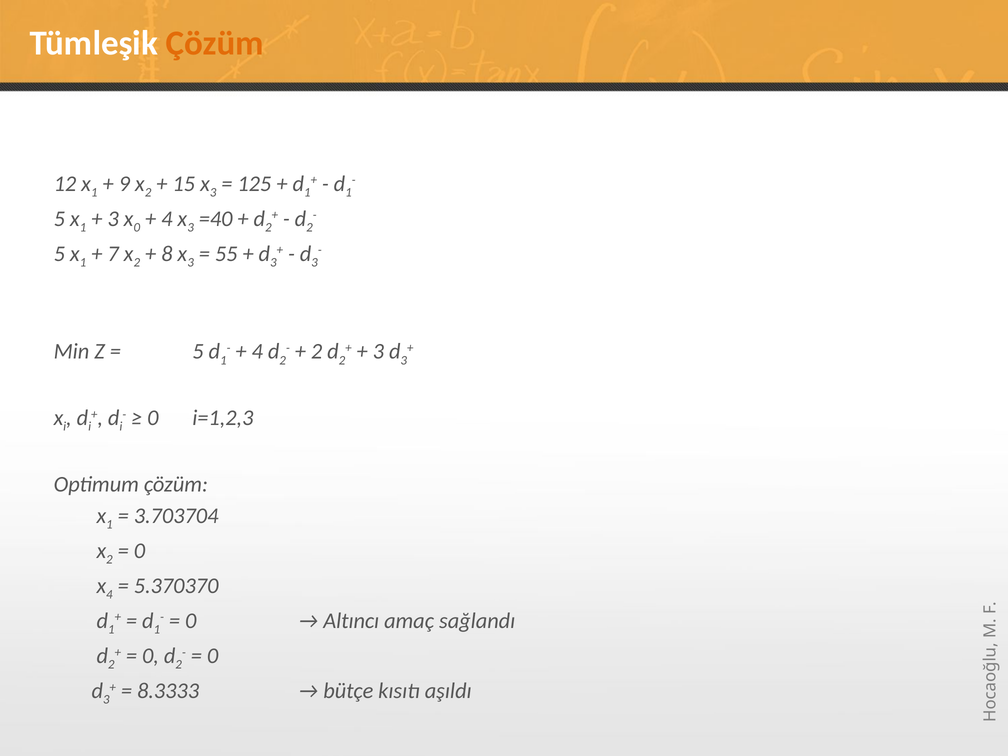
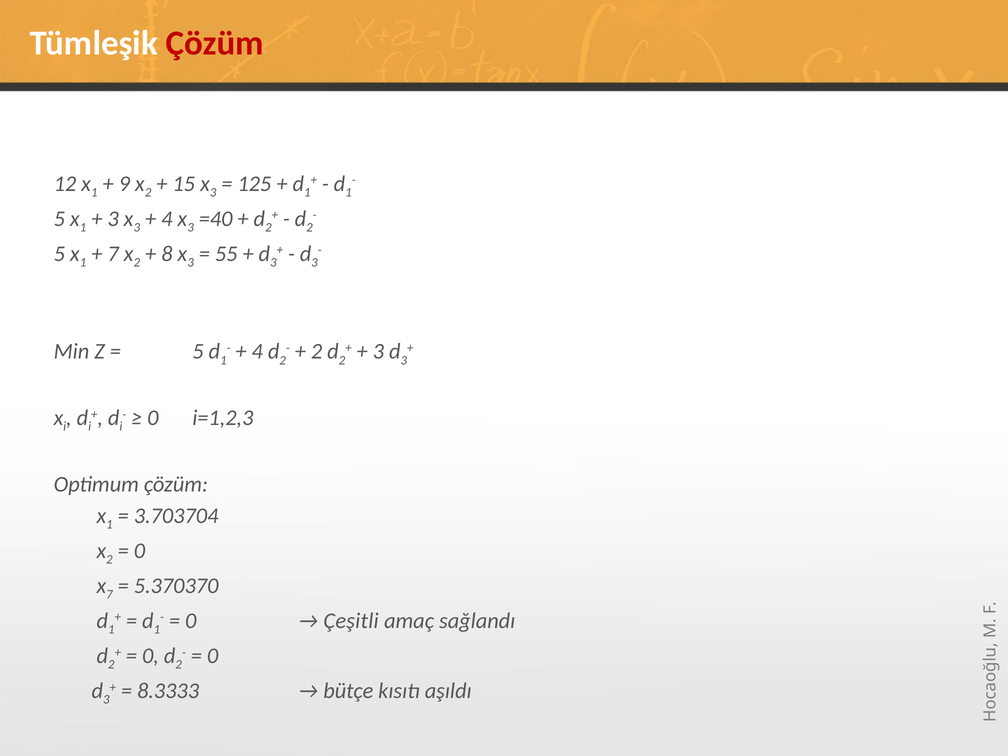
Çözüm colour: orange -> red (215, 43)
0: 0 -> 3 (137, 227)
4: 4 -> 7 (109, 594)
Altıncı: Altıncı -> Çeşitli (351, 621)
